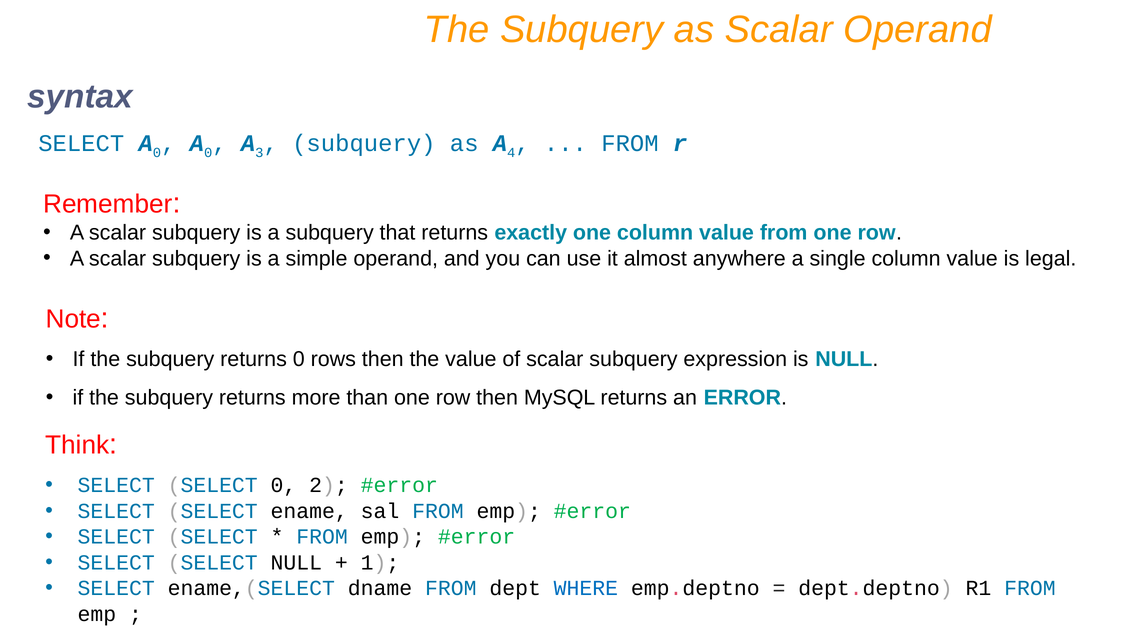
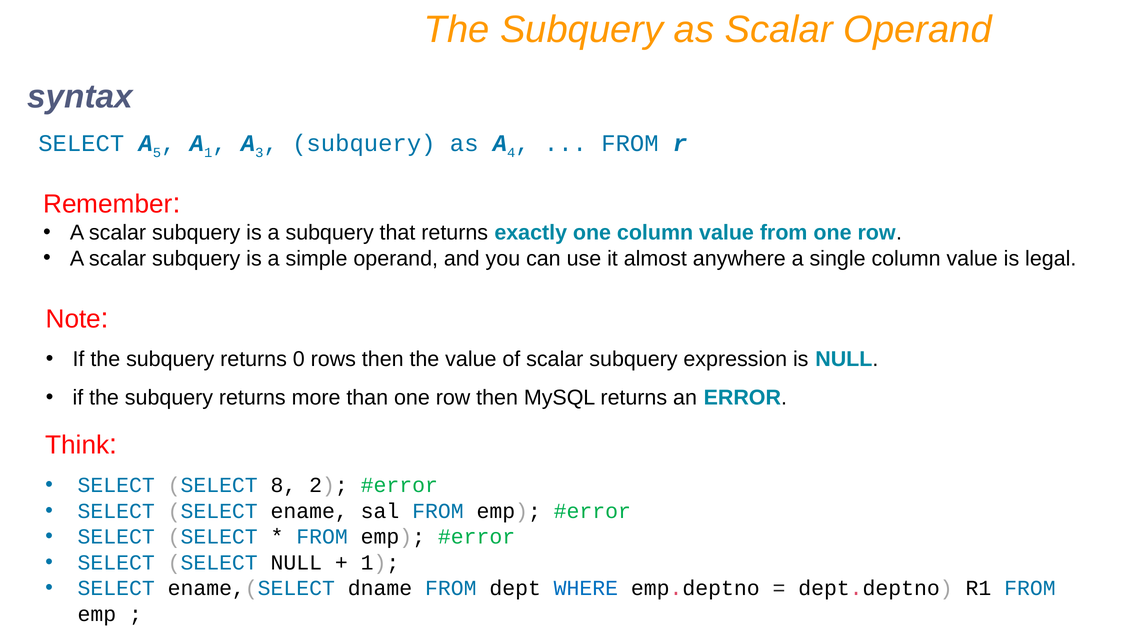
SELECT A 0: 0 -> 5 (157, 153)
0: 0 -> 1 (208, 153)
SELECT 0: 0 -> 8 (283, 485)
